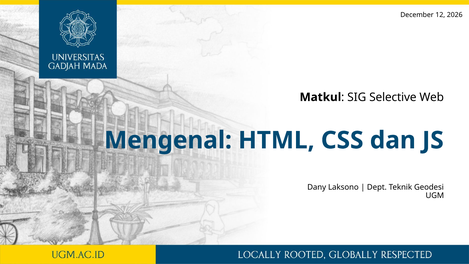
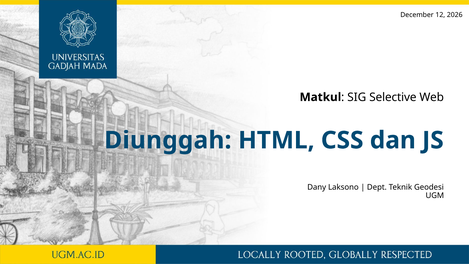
Mengenal: Mengenal -> Diunggah (168, 140)
